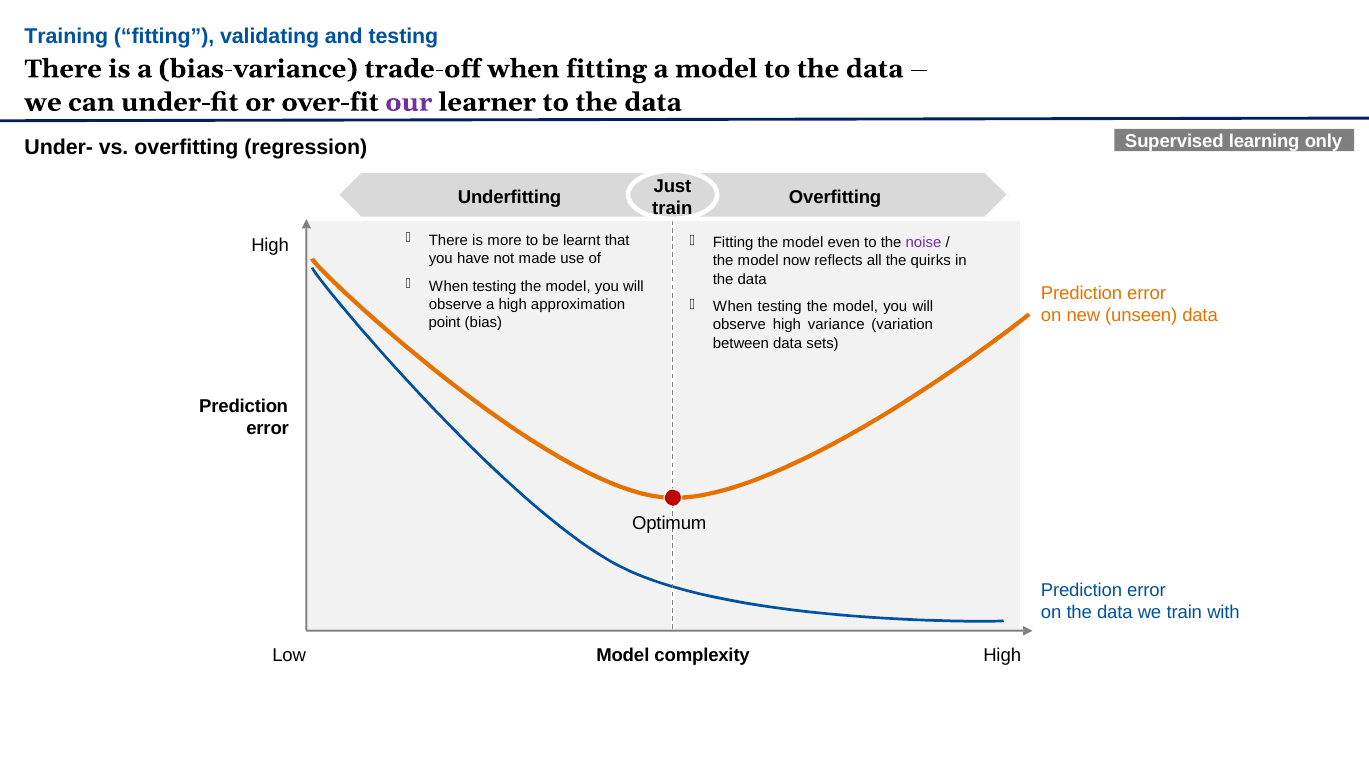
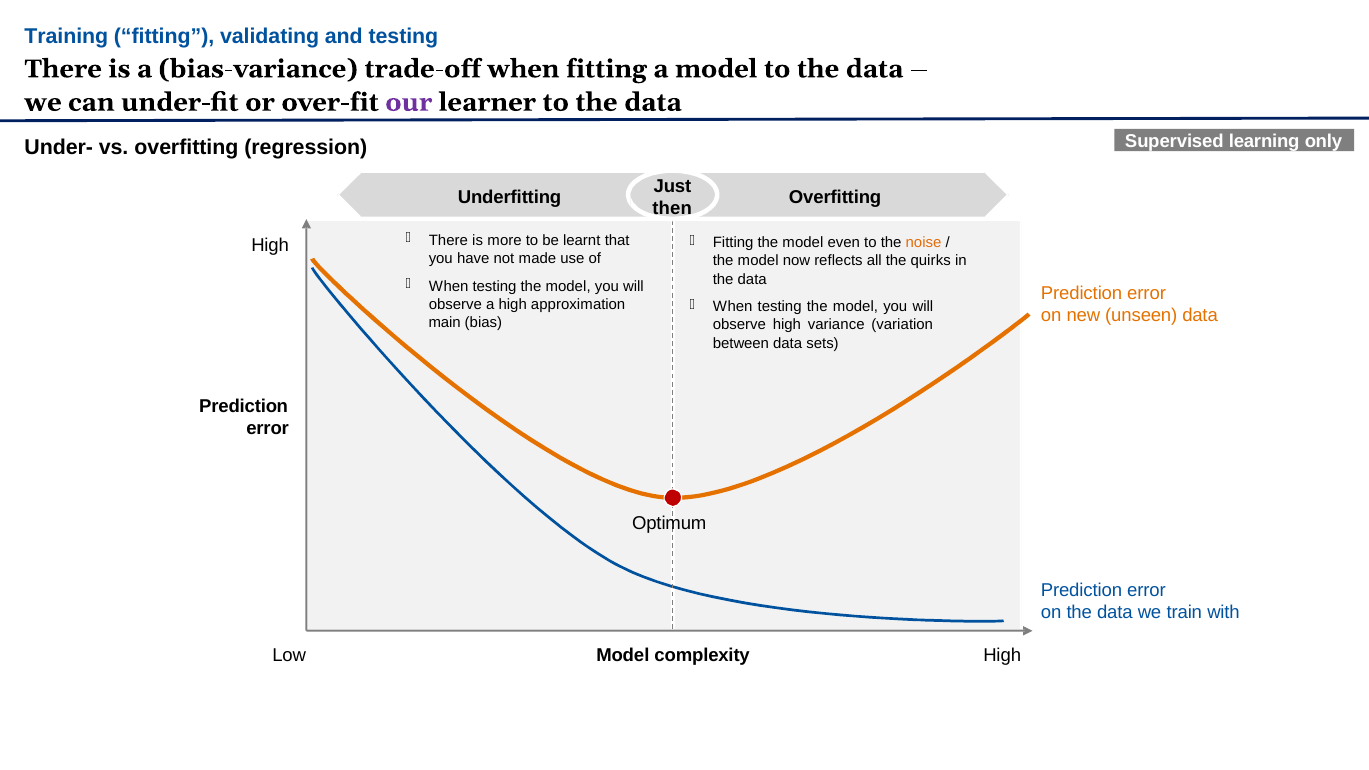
train: train -> then (672, 209)
noise colour: purple -> orange (924, 243)
point: point -> main (445, 323)
